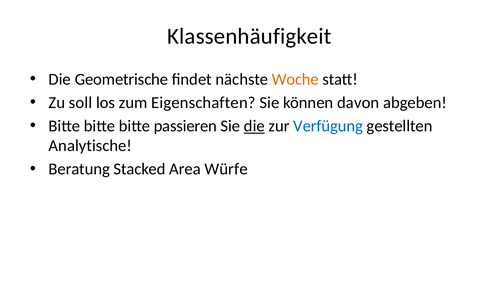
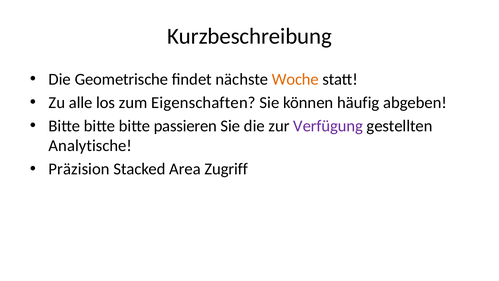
Klassenhäufigkeit: Klassenhäufigkeit -> Kurzbeschreibung (249, 36)
soll: soll -> alle (81, 102)
davon: davon -> häufig (358, 102)
die underline: present -> none (254, 126)
Verfügung colour: blue -> purple (328, 126)
Beratung: Beratung -> Präzision (79, 169)
Würfe: Würfe -> Zugriff (226, 169)
